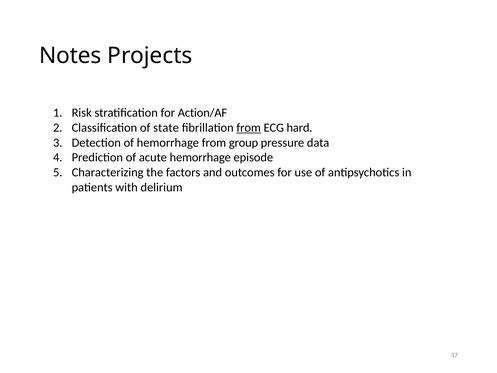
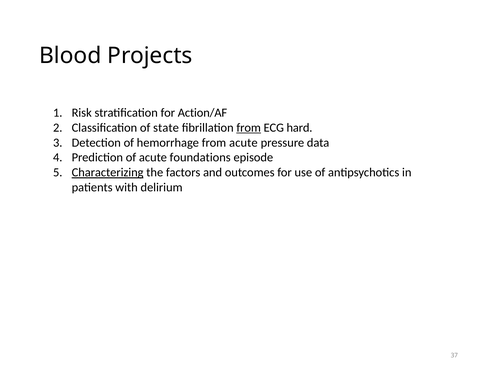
Notes: Notes -> Blood (70, 56)
from group: group -> acute (243, 143)
acute hemorrhage: hemorrhage -> foundations (200, 157)
Characterizing underline: none -> present (108, 172)
